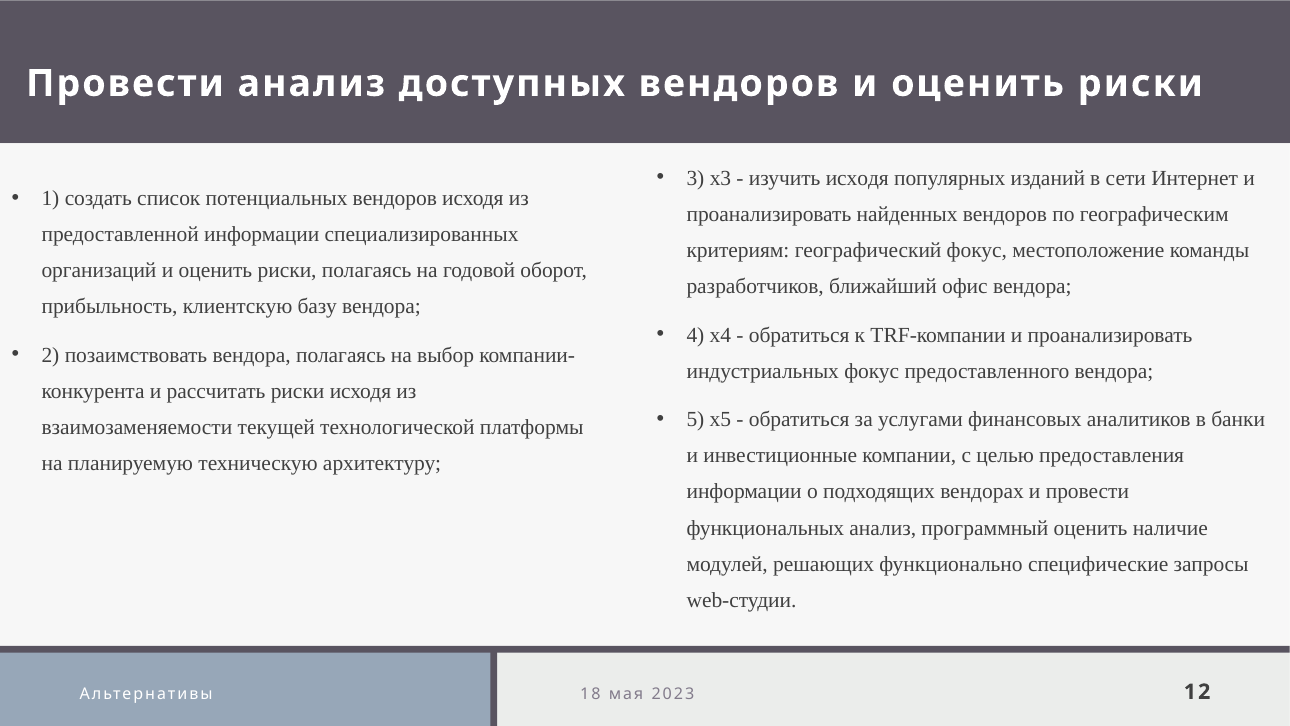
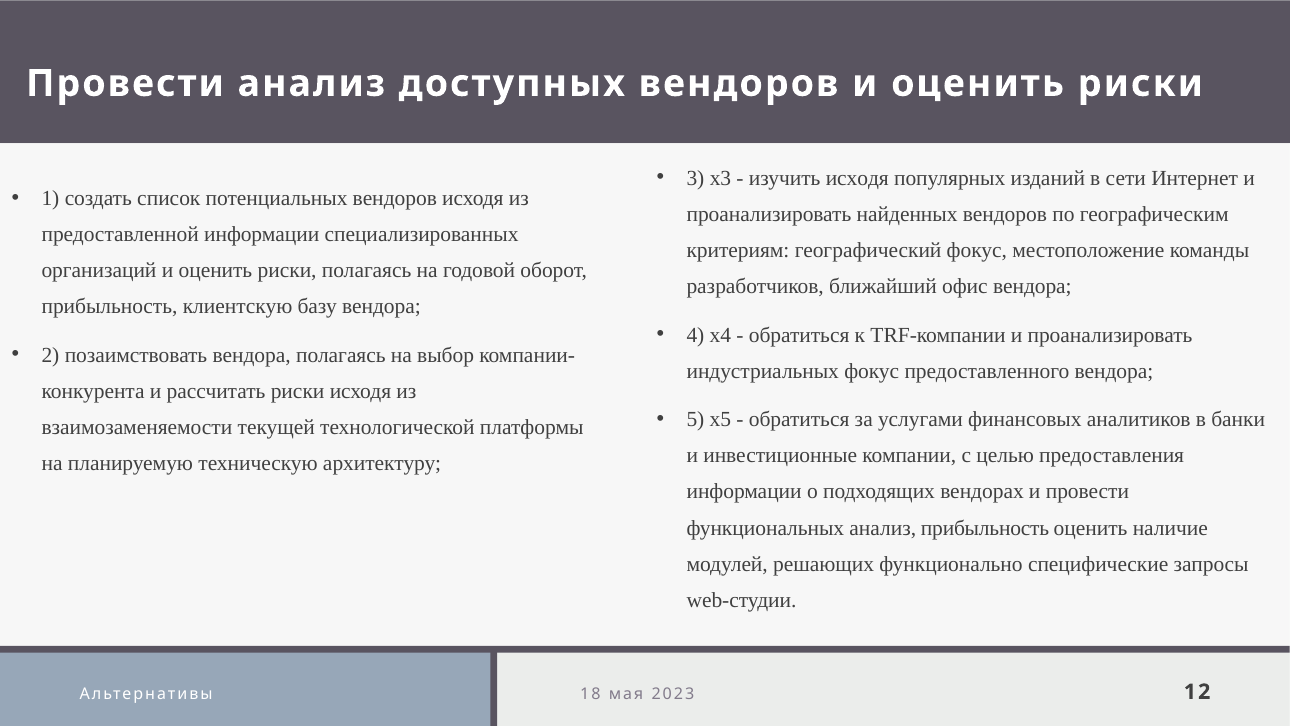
анализ программный: программный -> прибыльность (985, 528)
